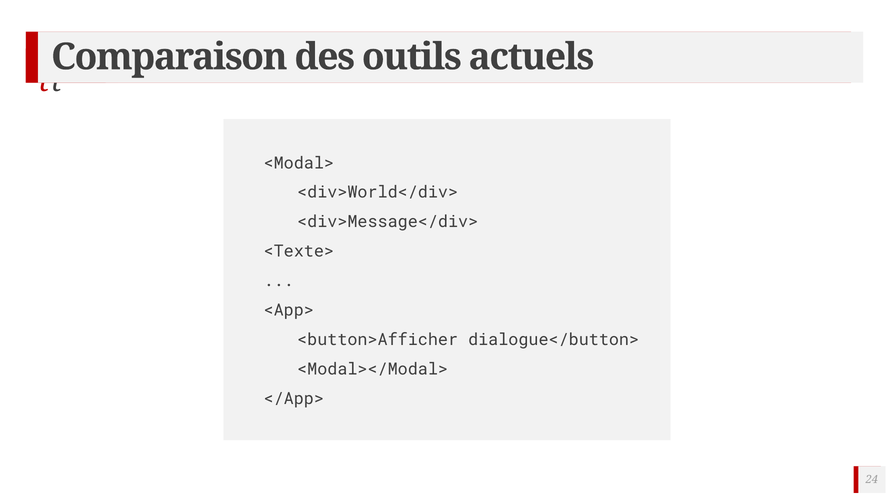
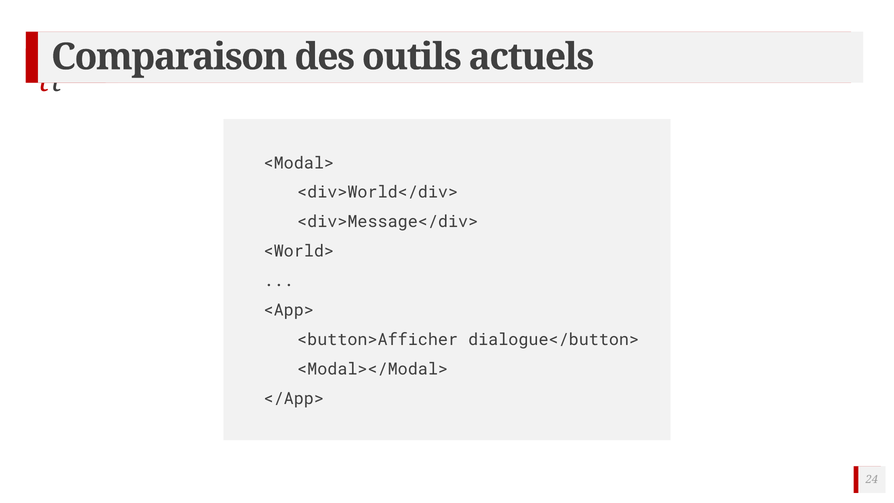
<Texte>: <Texte> -> <World> (299, 251)
